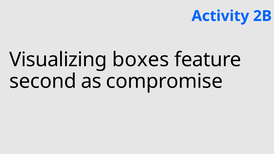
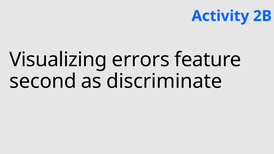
boxes: boxes -> errors (141, 60)
compromise: compromise -> discriminate (164, 81)
